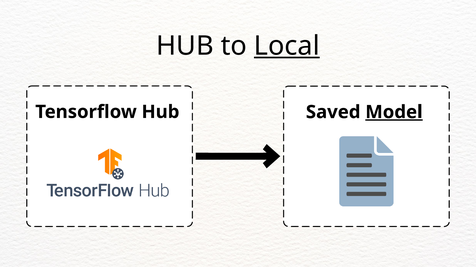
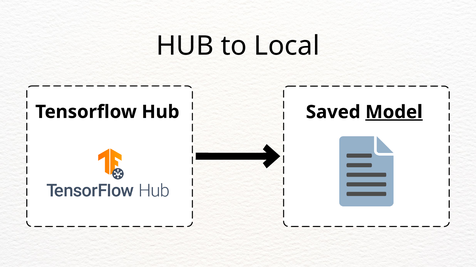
Local underline: present -> none (287, 46)
